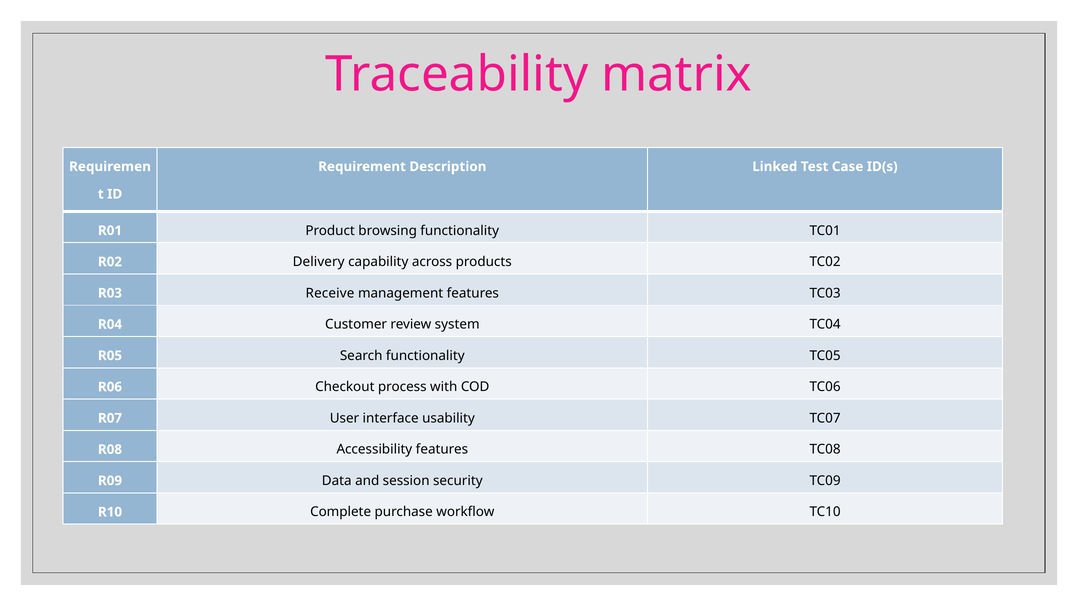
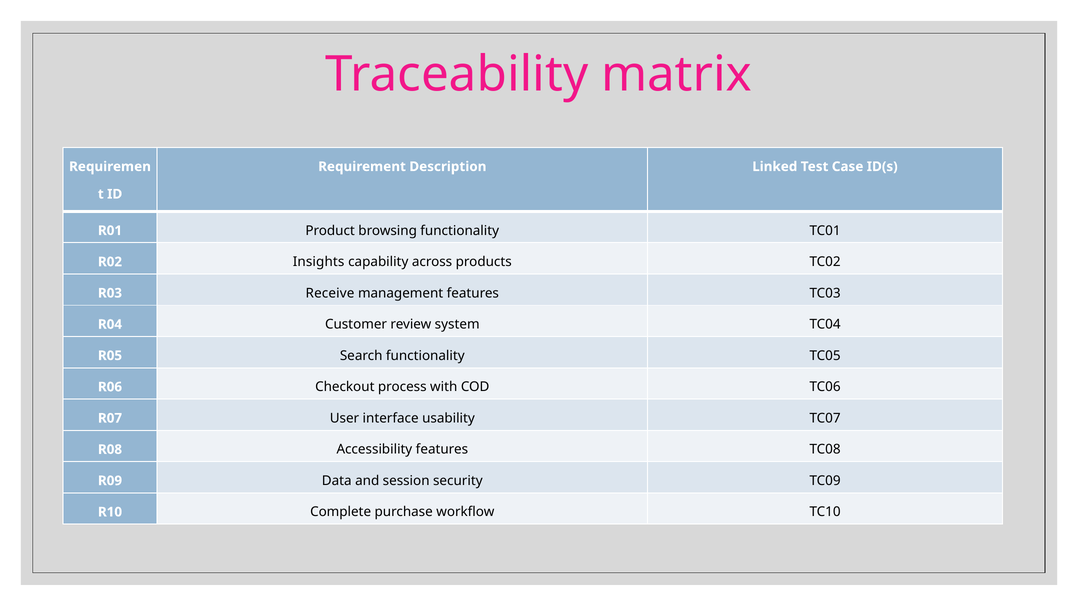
Delivery: Delivery -> Insights (319, 262)
